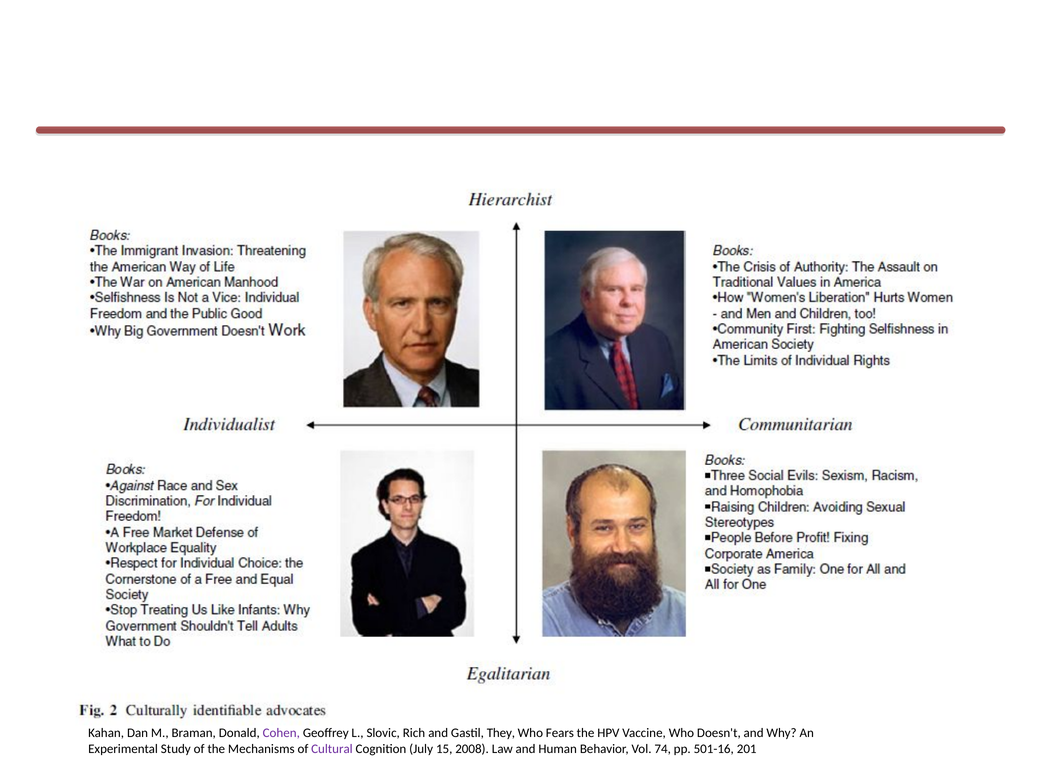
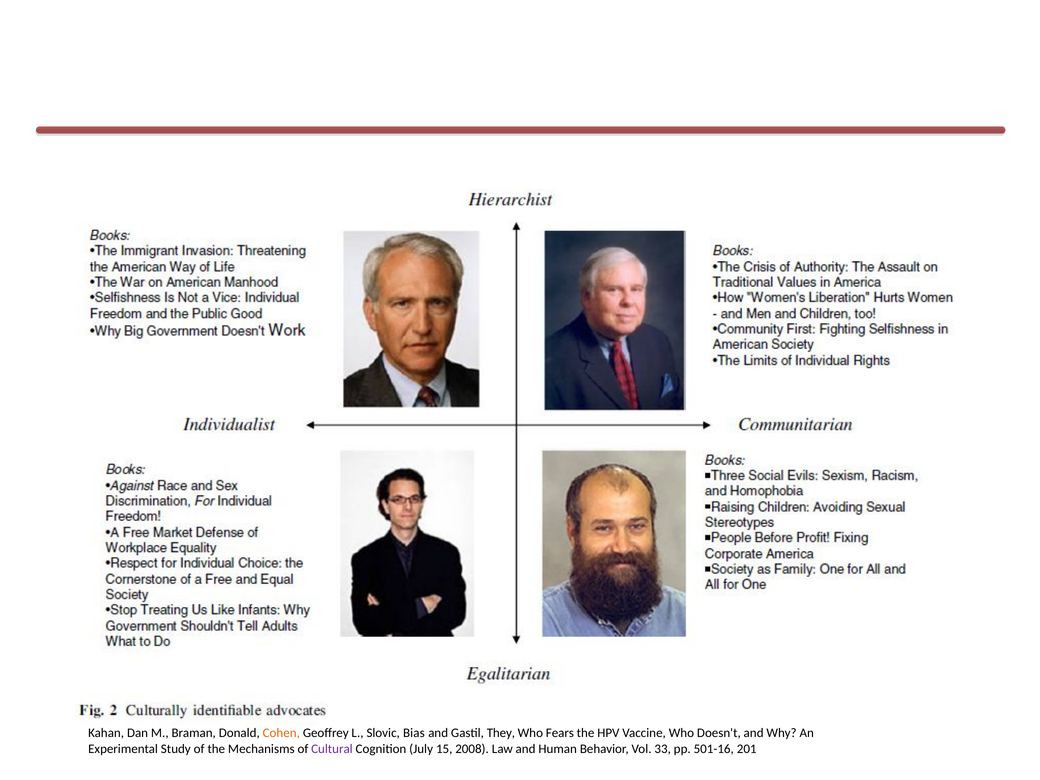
Cohen colour: purple -> orange (281, 733)
Rich: Rich -> Bias (414, 733)
74: 74 -> 33 (663, 749)
